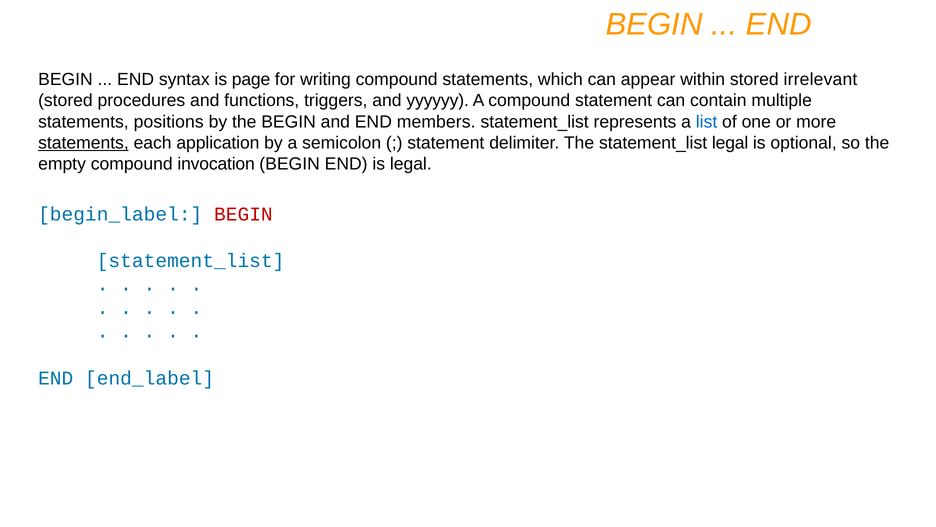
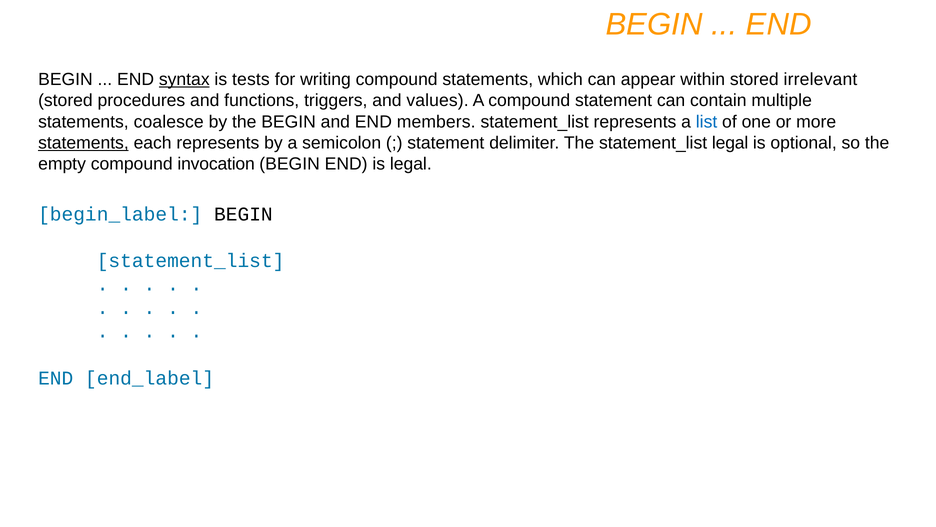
syntax underline: none -> present (184, 80)
page: page -> tests (251, 80)
yyyyyy: yyyyyy -> values (438, 101)
positions: positions -> coalesce (169, 122)
each application: application -> represents (218, 143)
BEGIN colour: red -> black (243, 214)
